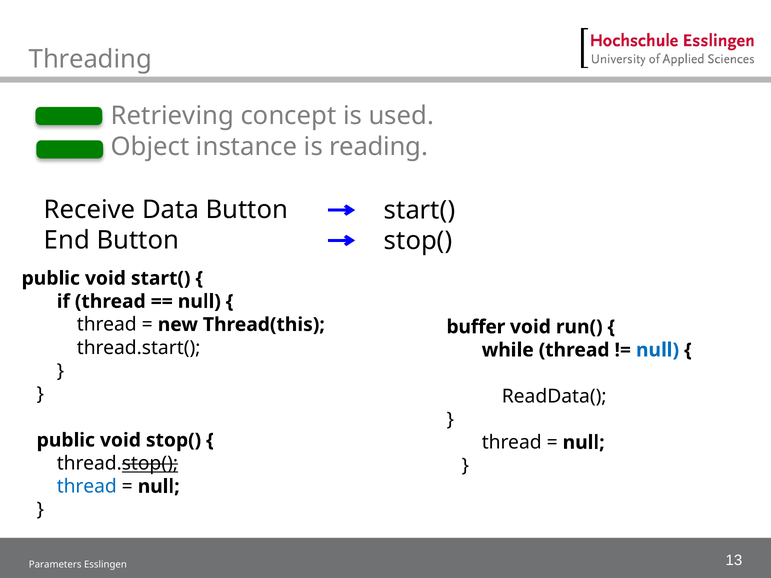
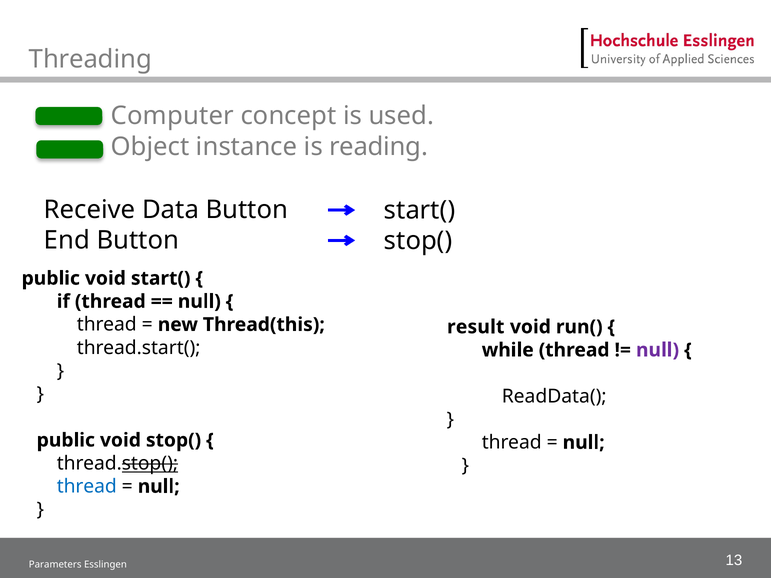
Retrieving: Retrieving -> Computer (172, 116)
buffer: buffer -> result (476, 327)
null colour: blue -> purple (658, 350)
